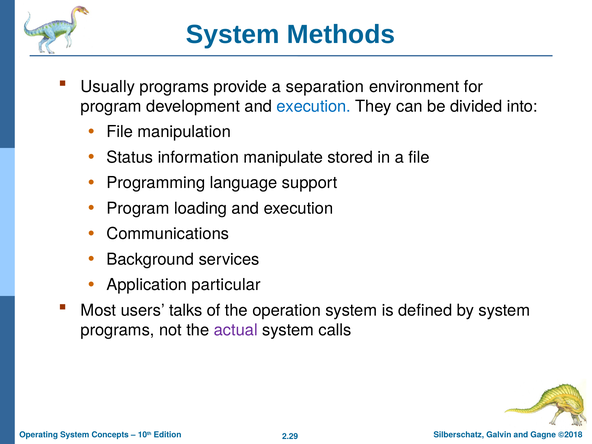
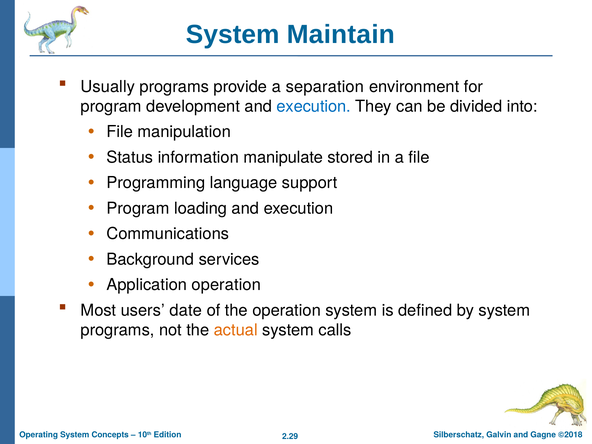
Methods: Methods -> Maintain (341, 34)
Application particular: particular -> operation (226, 285)
talks: talks -> date (186, 310)
actual colour: purple -> orange (236, 330)
